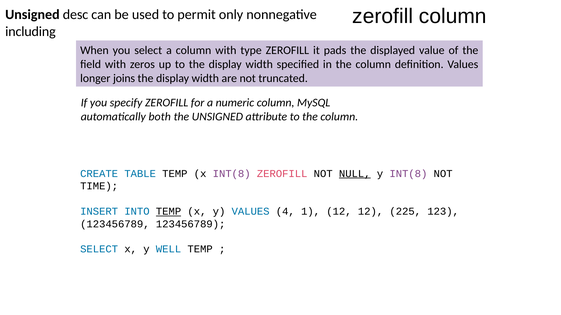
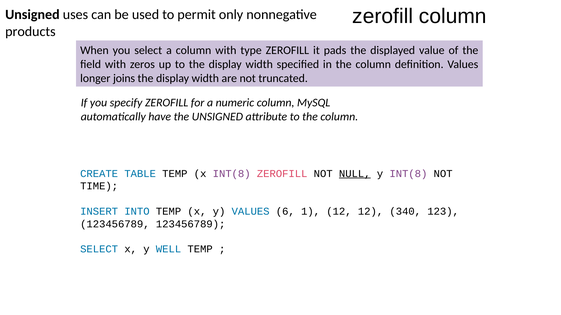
desc: desc -> uses (75, 15)
including: including -> products (30, 32)
both: both -> have (160, 117)
TEMP underline: present -> none (169, 212)
4: 4 -> 6 (285, 212)
225: 225 -> 340 (405, 212)
